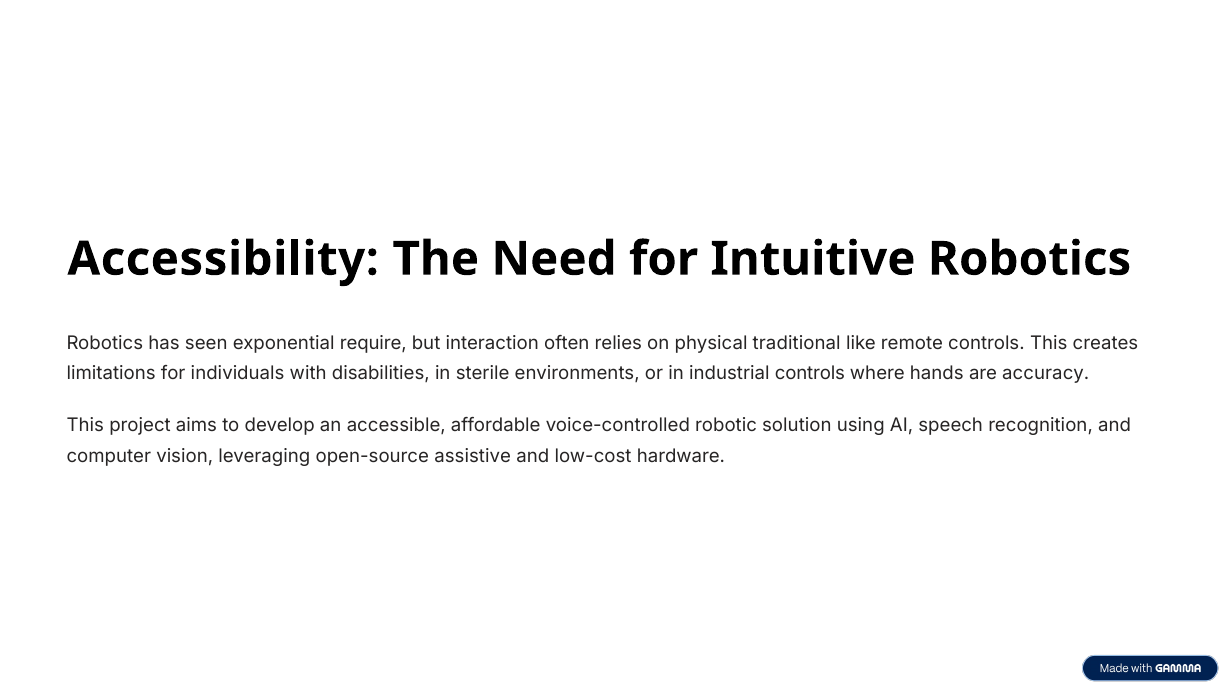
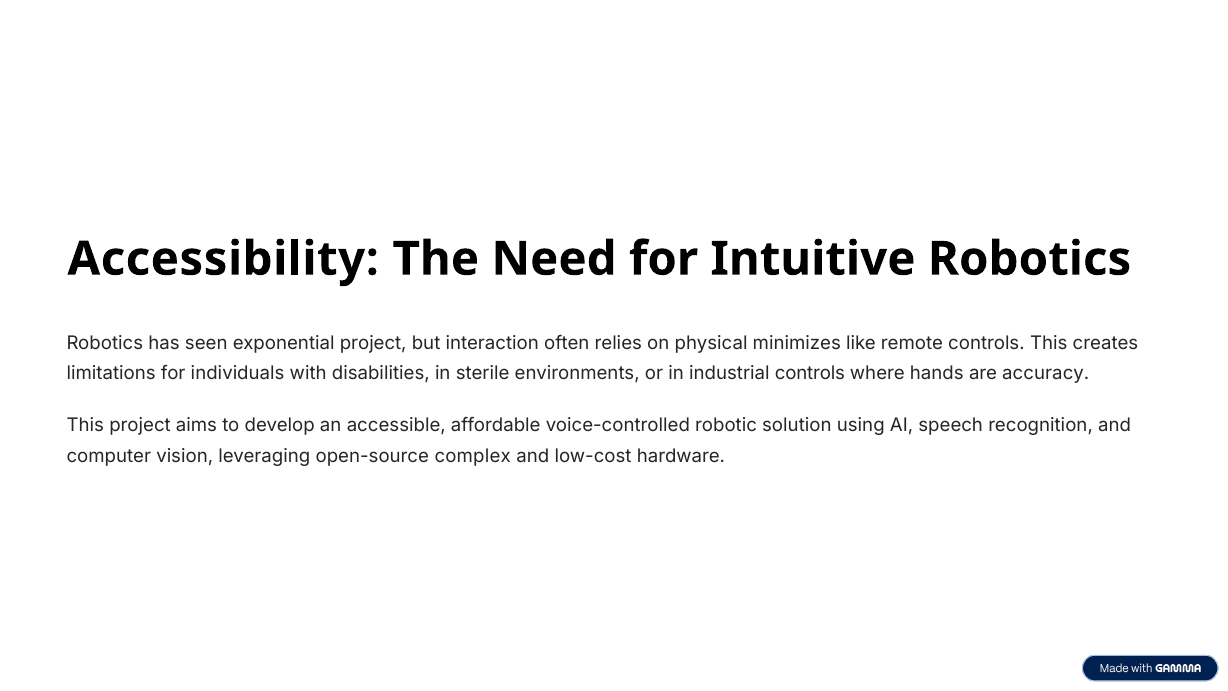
exponential require: require -> project (373, 343)
traditional: traditional -> minimizes (797, 343)
assistive: assistive -> complex (473, 456)
